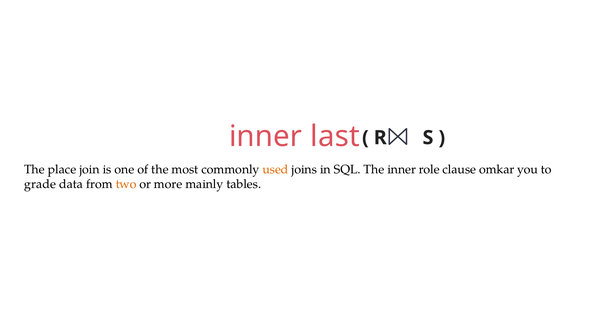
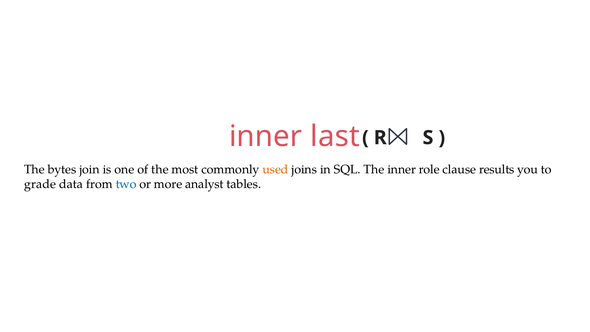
place: place -> bytes (62, 169)
omkar: omkar -> results (497, 169)
two colour: orange -> blue (126, 184)
mainly: mainly -> analyst (204, 184)
